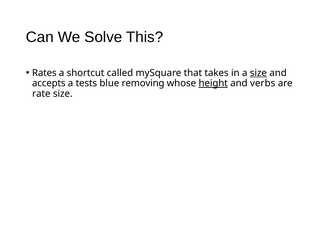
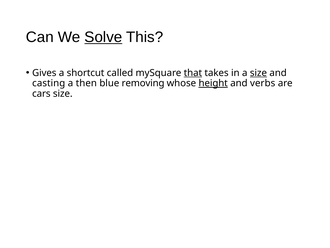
Solve underline: none -> present (103, 37)
Rates: Rates -> Gives (44, 73)
that underline: none -> present (193, 73)
accepts: accepts -> casting (49, 83)
tests: tests -> then (86, 83)
rate: rate -> cars (41, 93)
